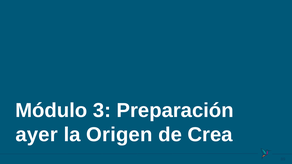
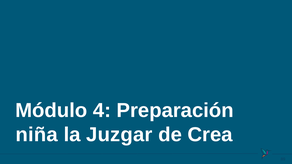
3: 3 -> 4 (102, 111)
ayer: ayer -> niña (37, 135)
Origen: Origen -> Juzgar (119, 135)
